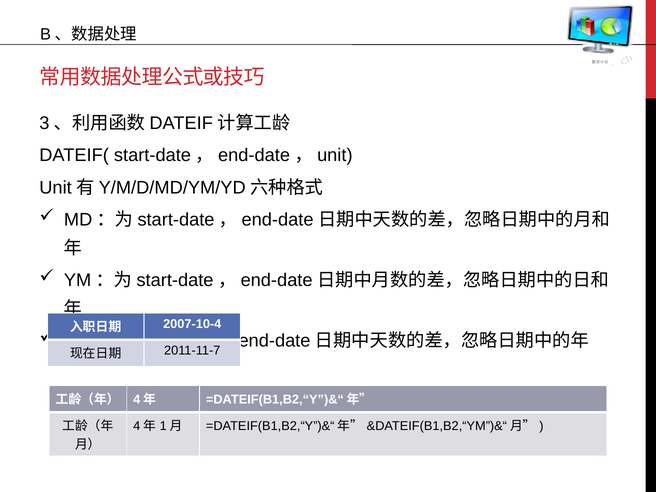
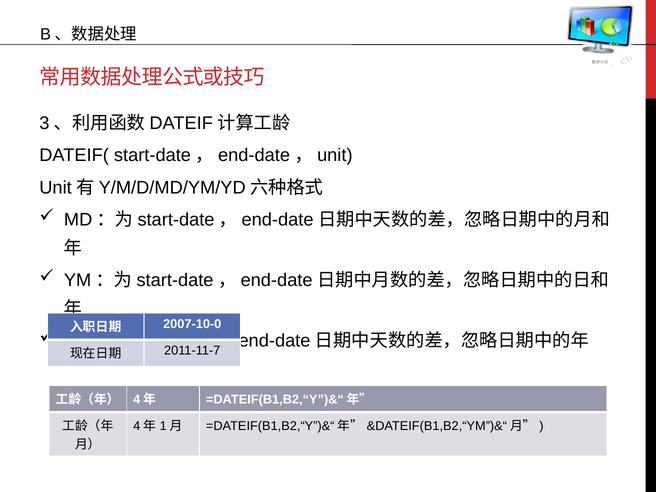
2007-10-4: 2007-10-4 -> 2007-10-0 (192, 324)
